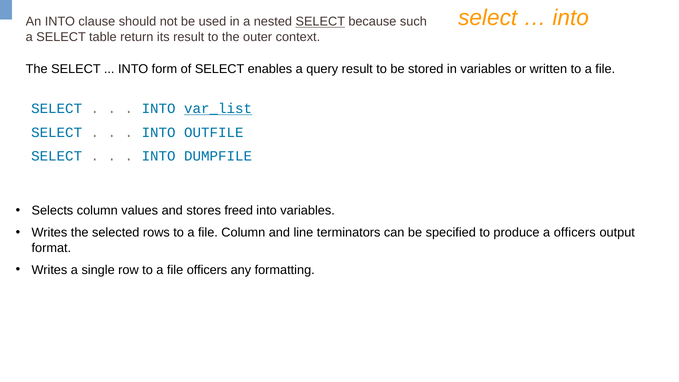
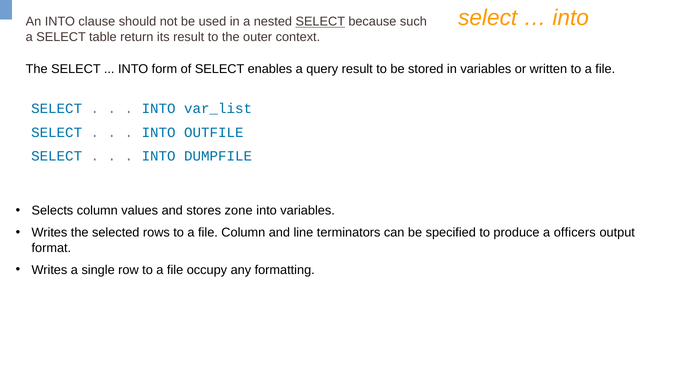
var_list underline: present -> none (218, 109)
freed: freed -> zone (239, 211)
file officers: officers -> occupy (207, 270)
